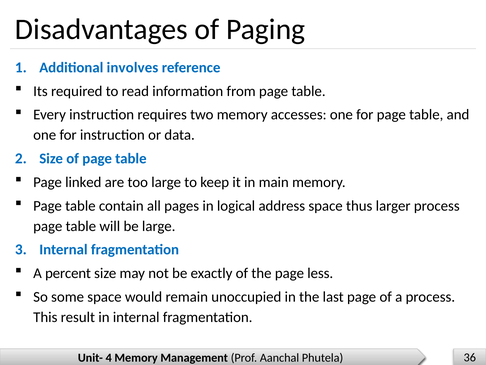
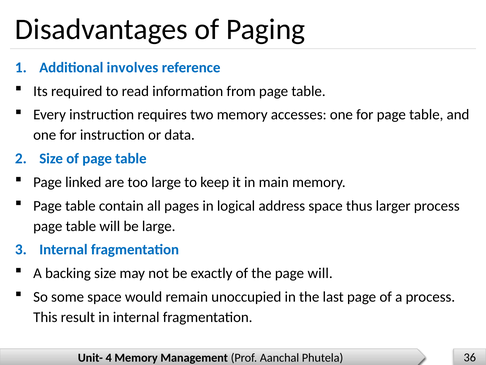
percent: percent -> backing (68, 273)
page less: less -> will (320, 273)
